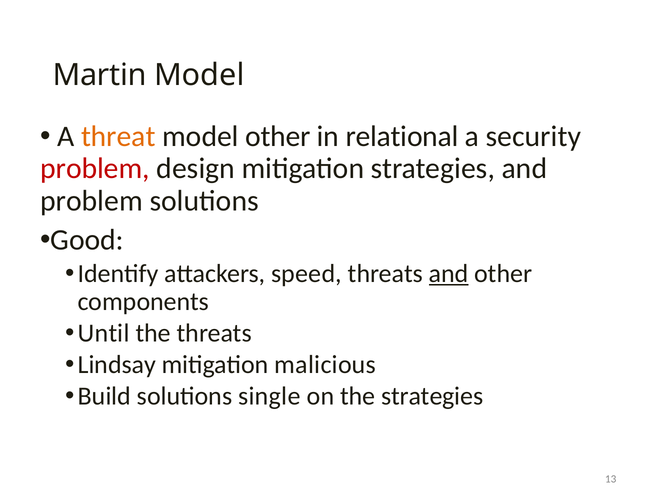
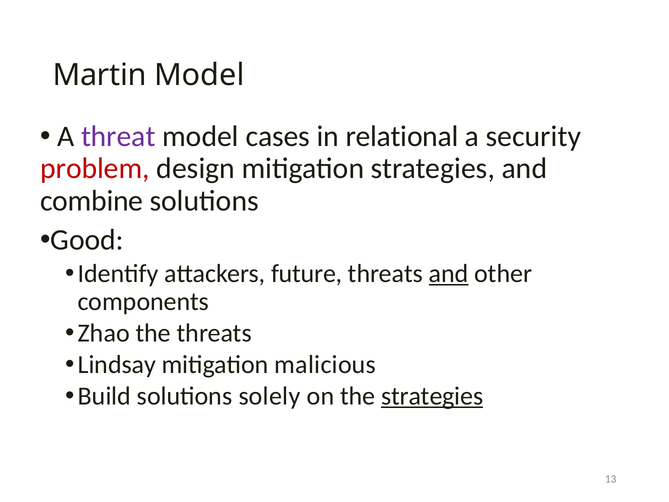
threat colour: orange -> purple (118, 136)
model other: other -> cases (278, 136)
problem: problem -> combine (92, 201)
speed: speed -> future (307, 273)
Until: Until -> Zhao (104, 333)
single: single -> solely (269, 396)
strategies underline: none -> present (432, 396)
